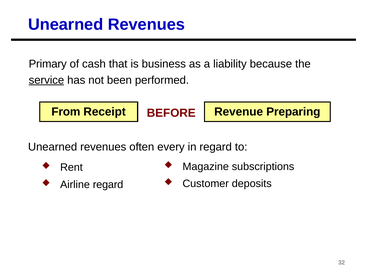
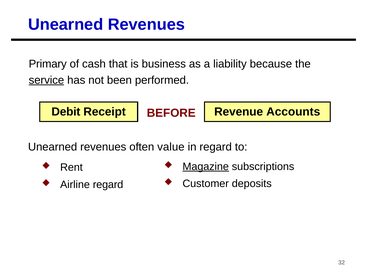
From: From -> Debit (66, 112)
Preparing: Preparing -> Accounts (293, 112)
every: every -> value (171, 147)
Magazine underline: none -> present (206, 167)
